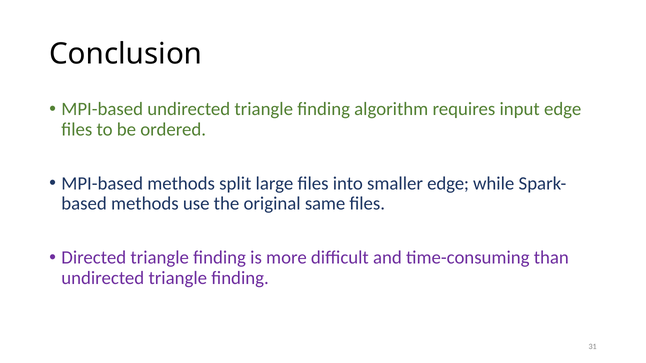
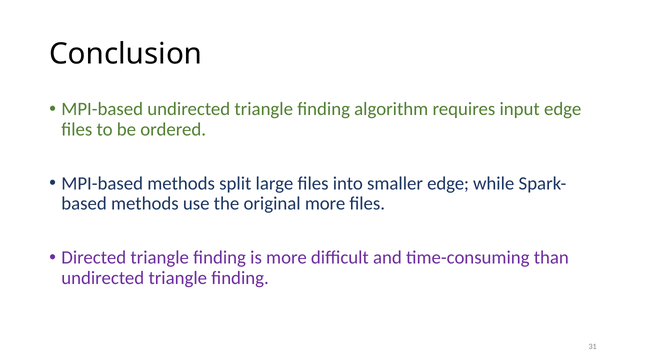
original same: same -> more (325, 204)
